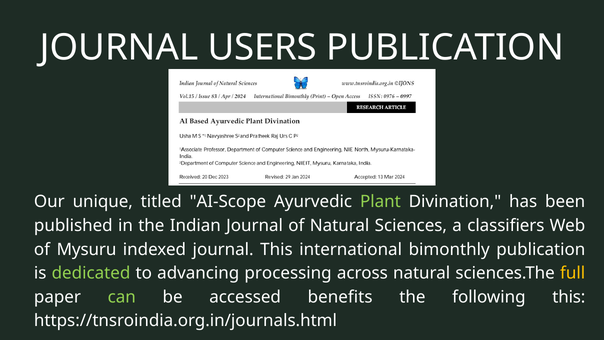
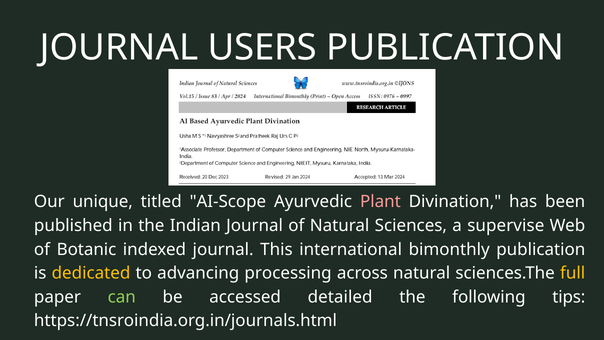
Plant colour: light green -> pink (380, 202)
classifiers: classifiers -> supervise (506, 225)
Mysuru: Mysuru -> Botanic (87, 249)
dedicated colour: light green -> yellow (91, 273)
benefits: benefits -> detailed (340, 297)
following this: this -> tips (569, 297)
